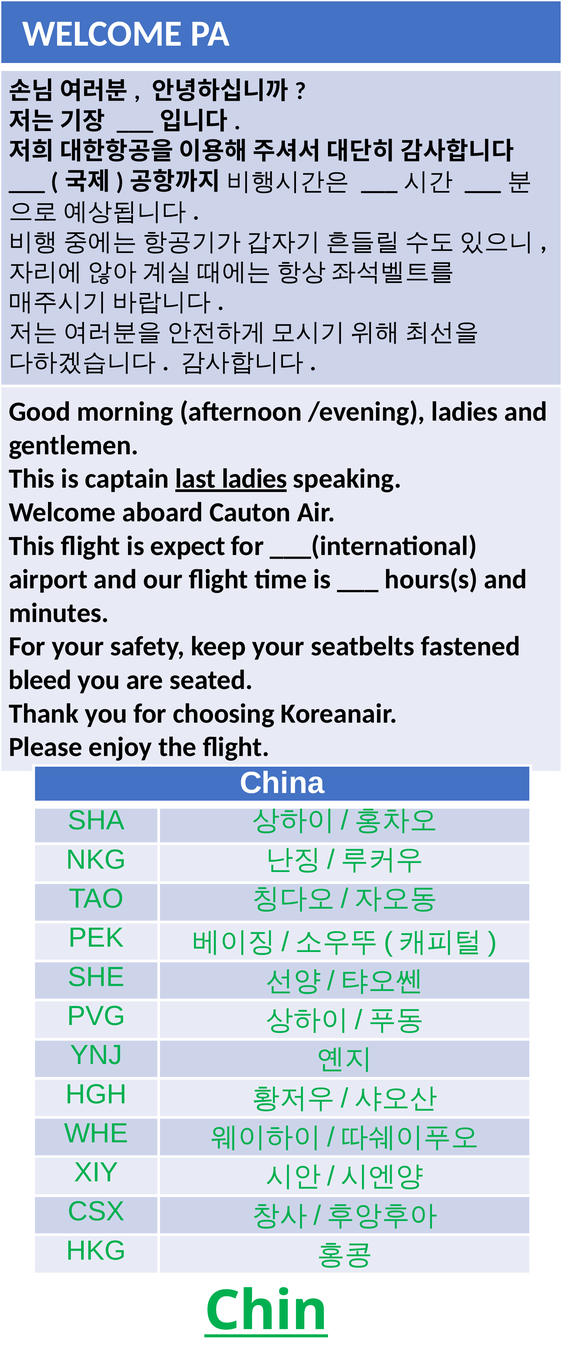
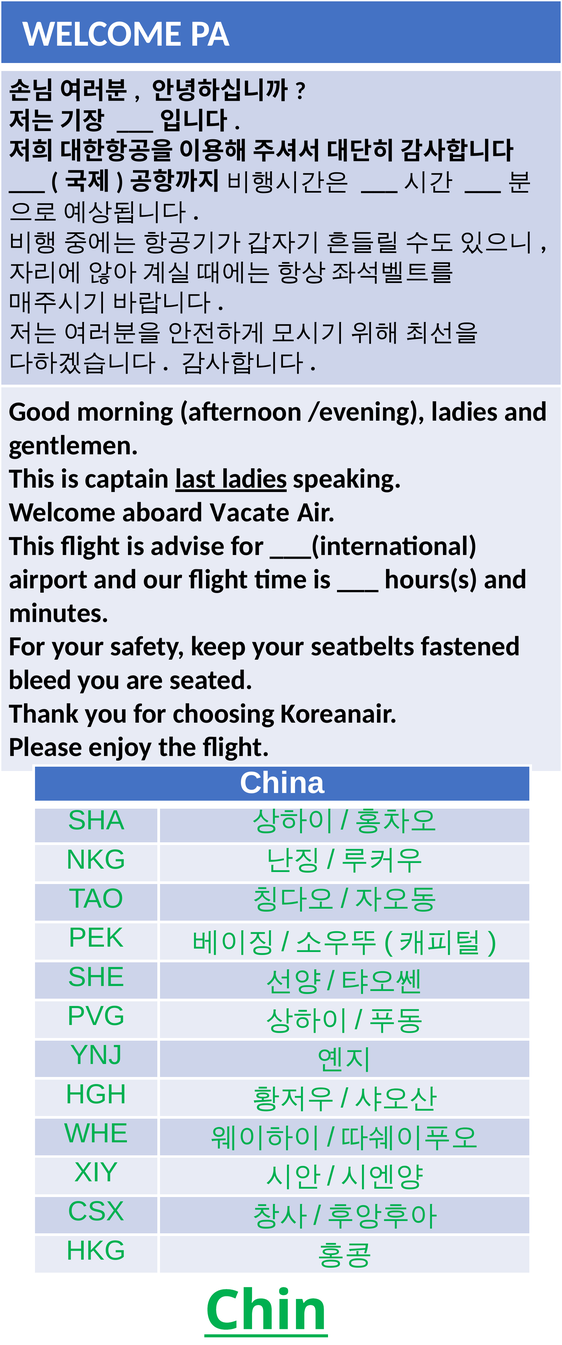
Cauton: Cauton -> Vacate (250, 512)
expect: expect -> advise (188, 546)
